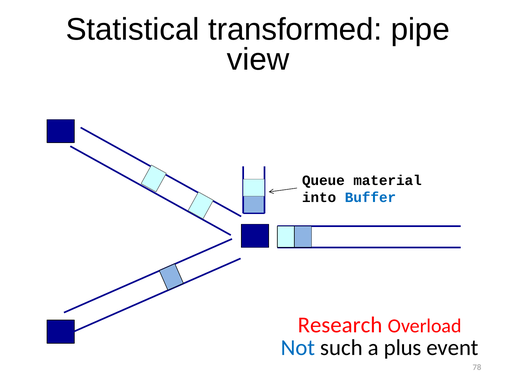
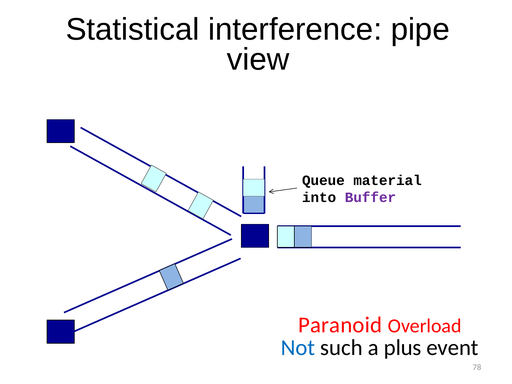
transformed: transformed -> interference (295, 29)
Buffer colour: blue -> purple (370, 198)
Research: Research -> Paranoid (340, 325)
